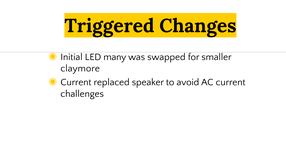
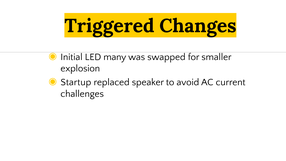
claymore: claymore -> explosion (80, 68)
Current: Current -> Startup (76, 82)
